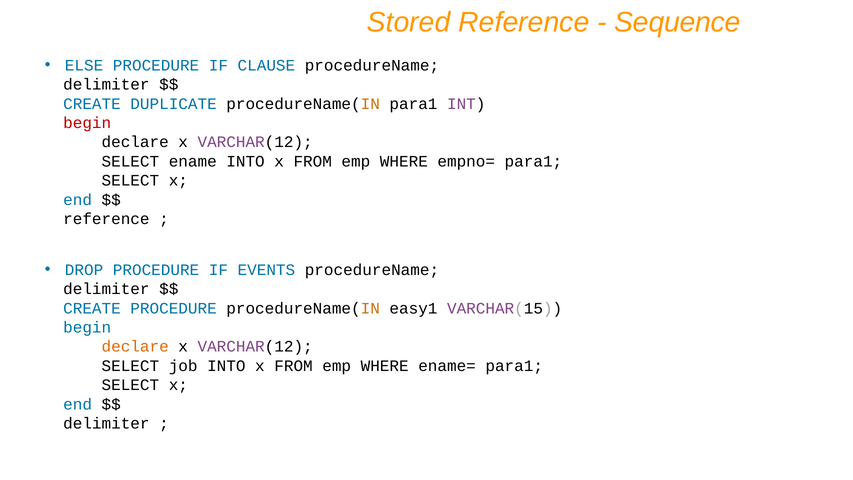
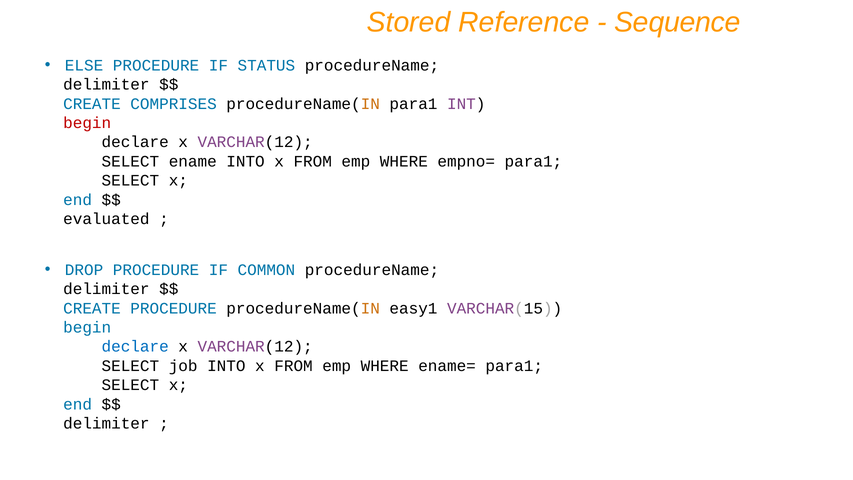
CLAUSE: CLAUSE -> STATUS (266, 65)
DUPLICATE: DUPLICATE -> COMPRISES (174, 104)
reference: reference -> evaluated (106, 219)
EVENTS: EVENTS -> COMMON (266, 270)
declare colour: orange -> blue (135, 347)
